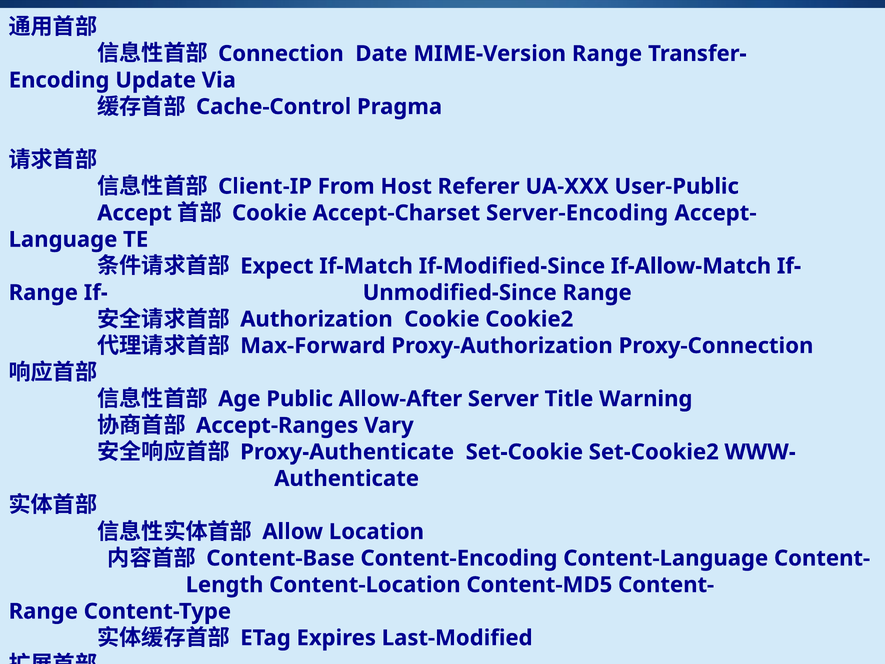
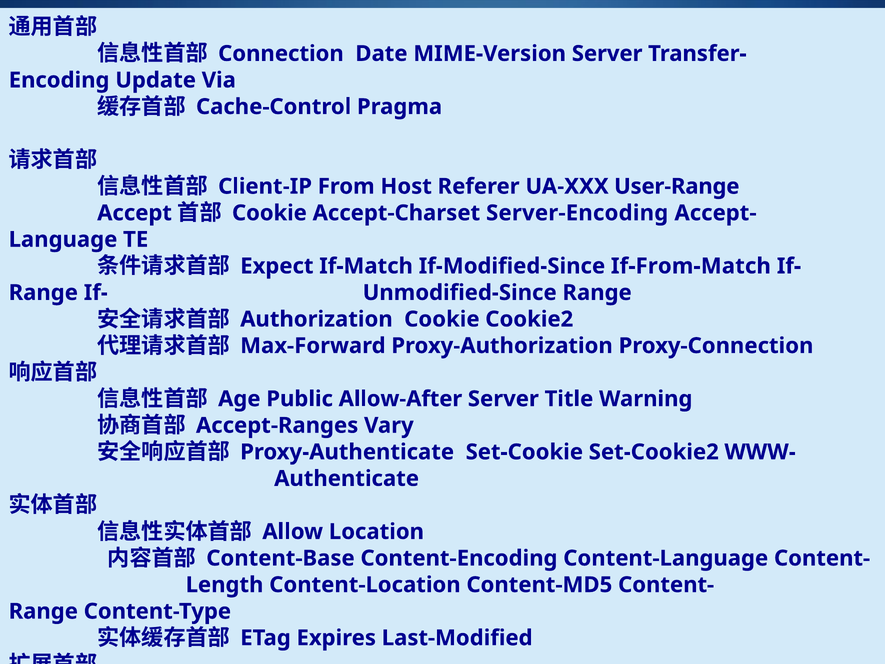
MIME-Version Range: Range -> Server (607, 54)
User-Public: User-Public -> User-Range (677, 186)
If-Allow-Match: If-Allow-Match -> If-From-Match (691, 266)
